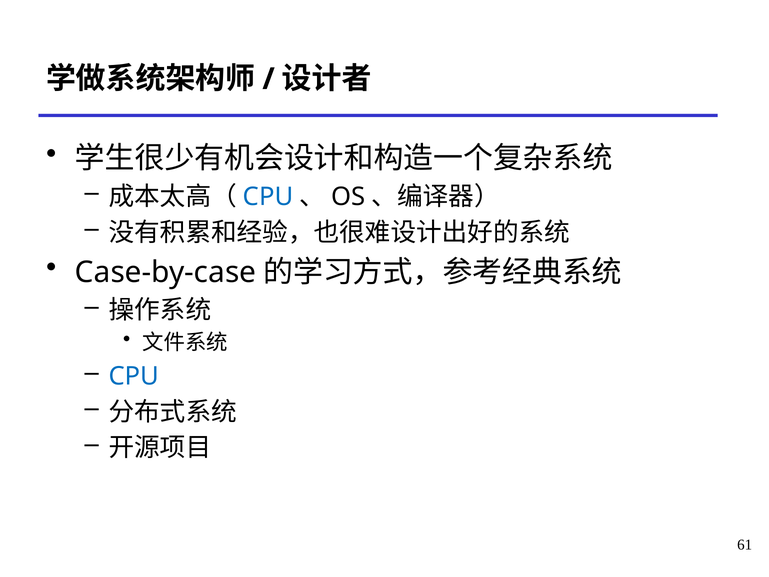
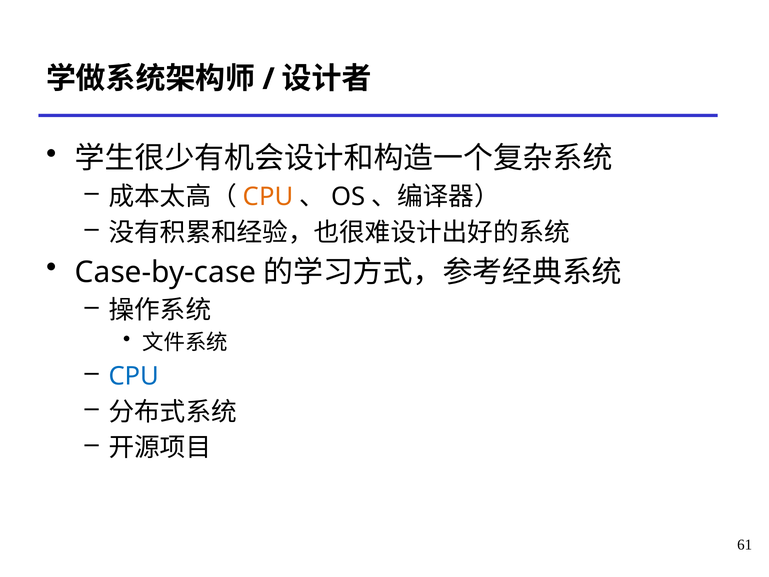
CPU colour: blue -> orange (268, 197)
